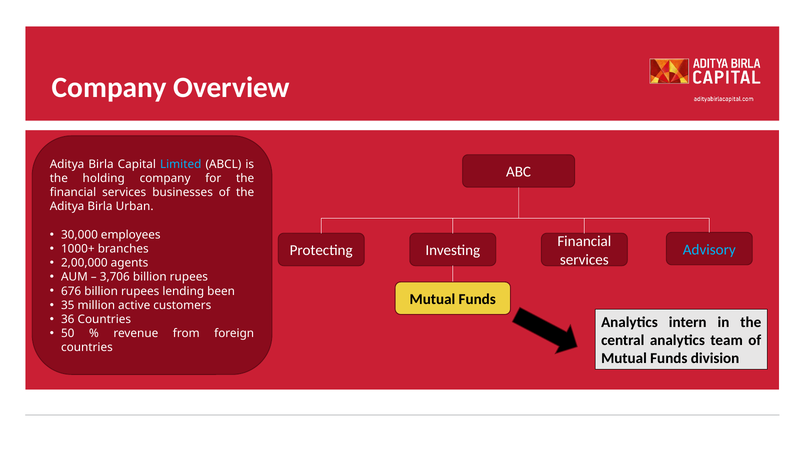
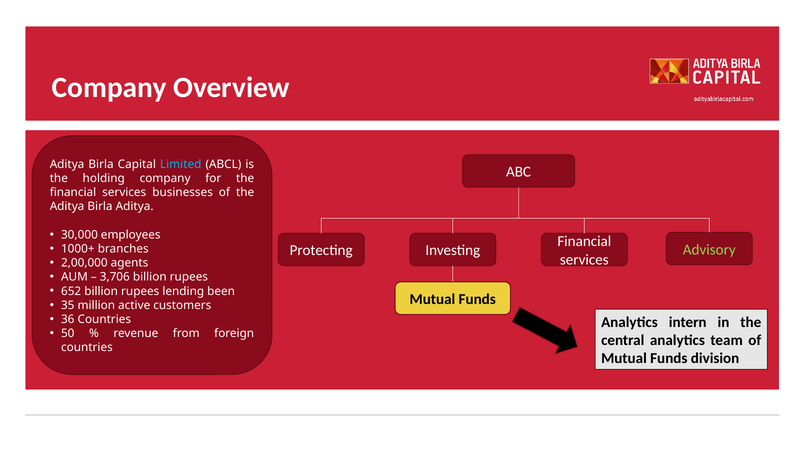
Birla Urban: Urban -> Aditya (135, 206)
Advisory colour: light blue -> light green (709, 250)
676: 676 -> 652 (71, 291)
